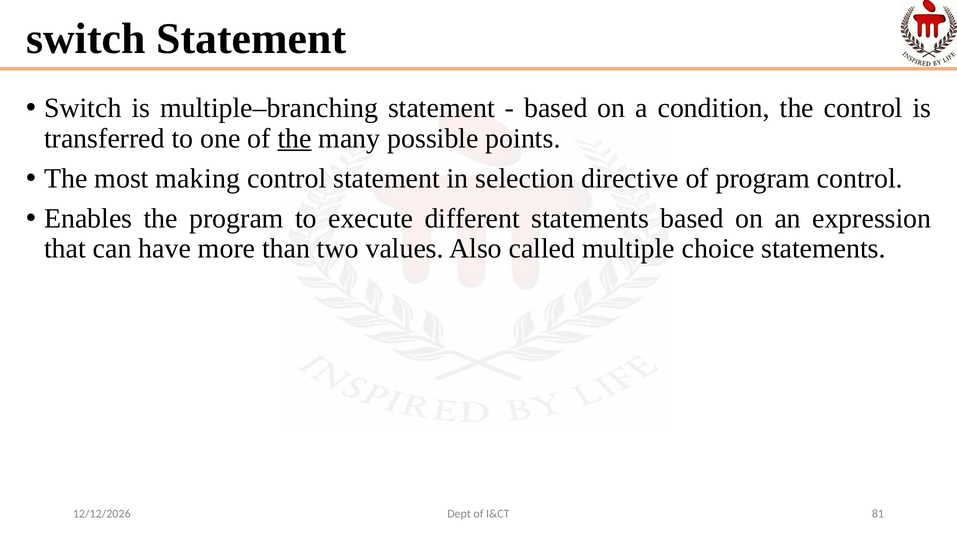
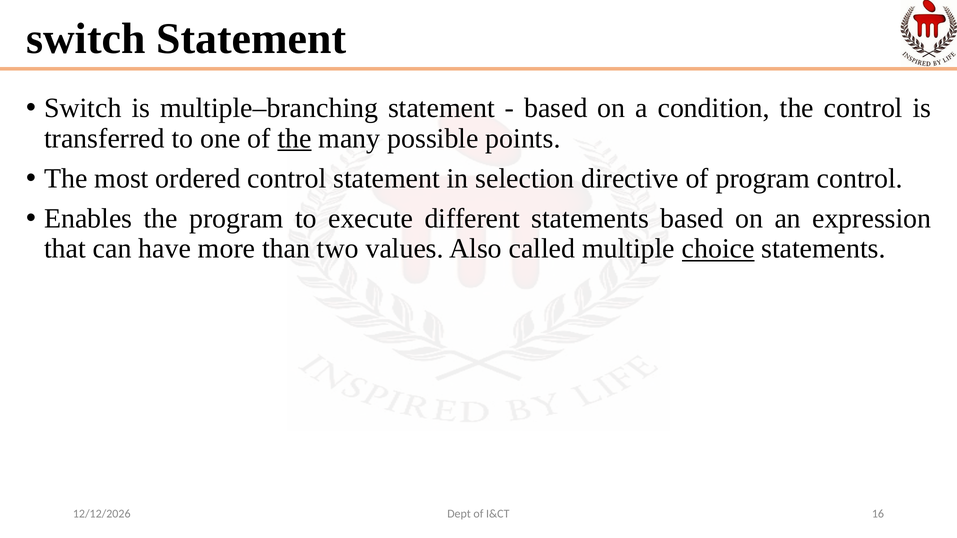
making: making -> ordered (198, 179)
choice underline: none -> present (718, 249)
81: 81 -> 16 (878, 514)
